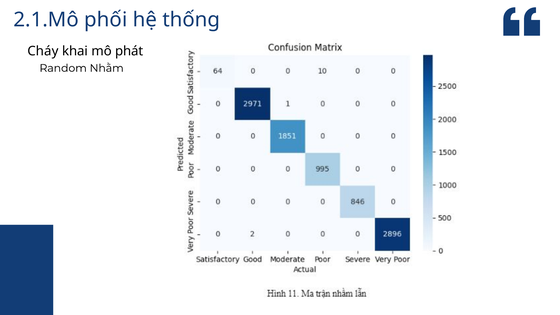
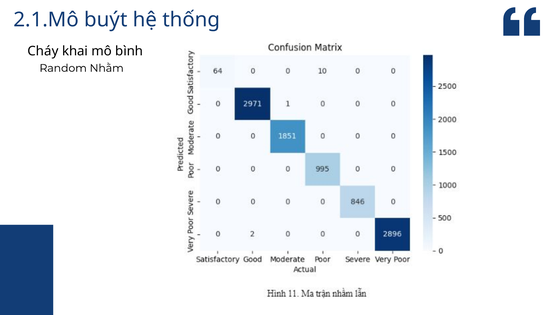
phối: phối -> buýt (106, 20)
phát: phát -> bình (129, 51)
